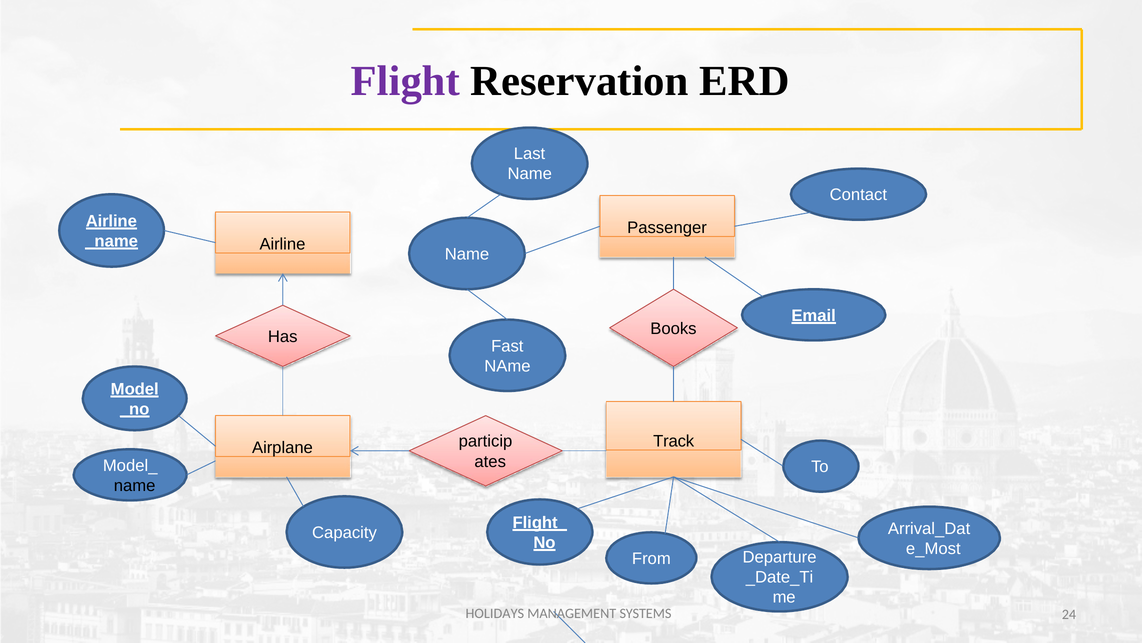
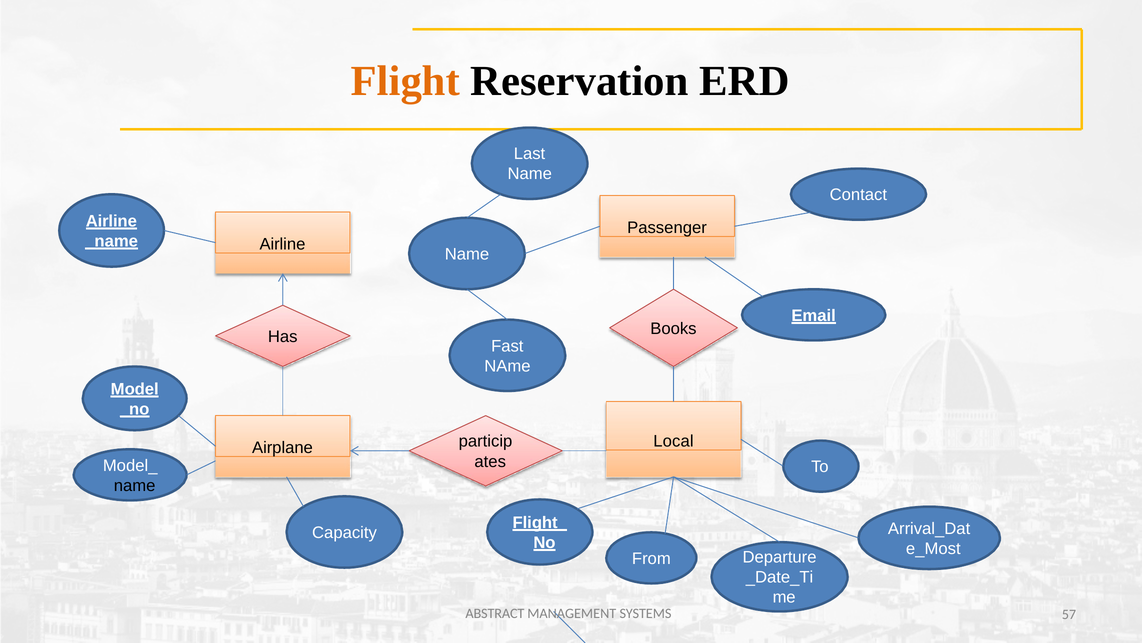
Flight colour: purple -> orange (405, 81)
Track: Track -> Local (674, 441)
HOLIDAYS: HOLIDAYS -> ABSTRACT (495, 613)
24: 24 -> 57 (1069, 614)
